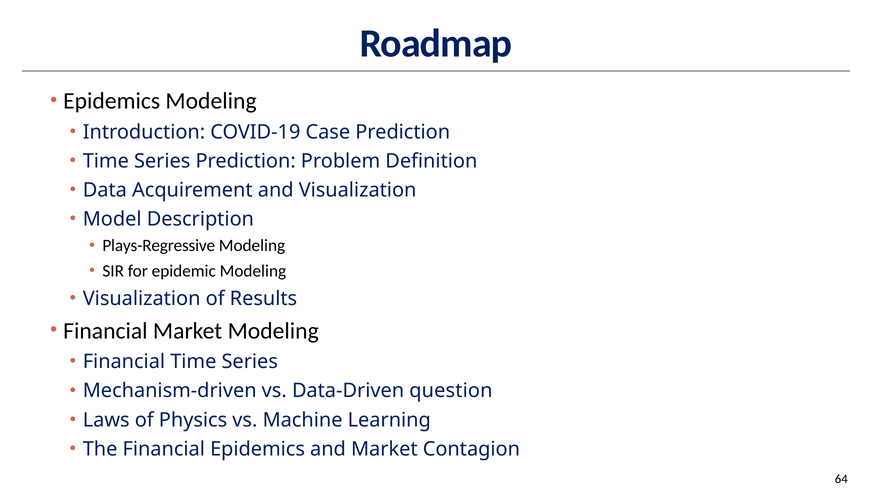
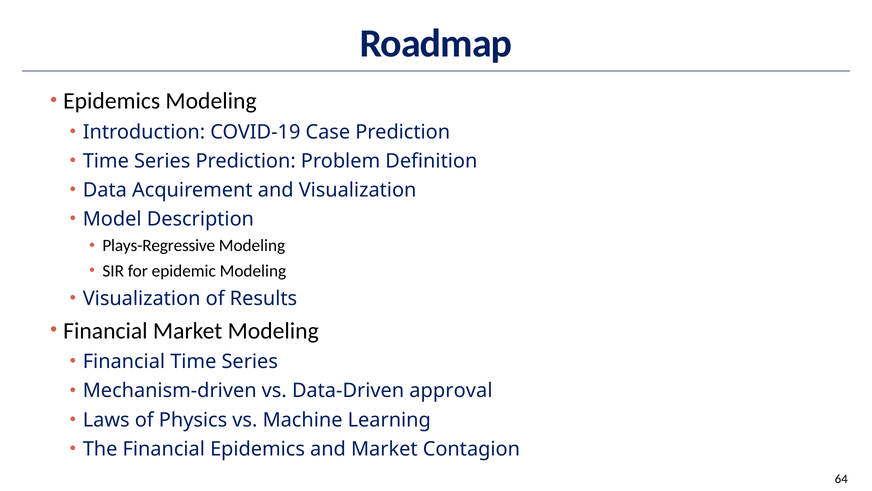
question: question -> approval (451, 390)
